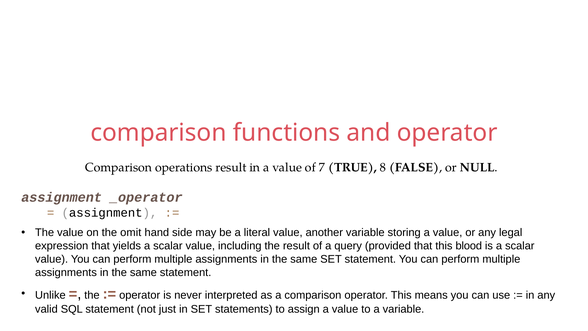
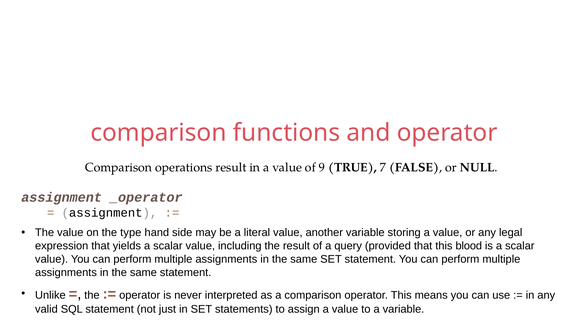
7: 7 -> 9 (322, 167)
8: 8 -> 7 (383, 167)
omit: omit -> type (131, 232)
